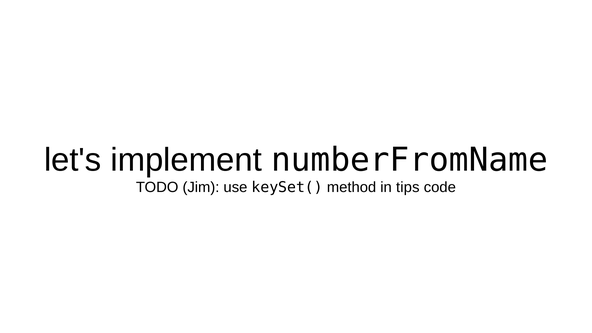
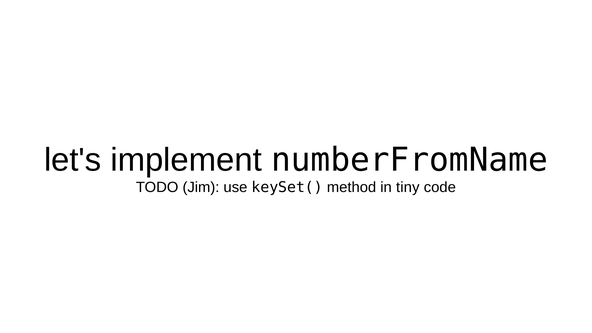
tips: tips -> tiny (408, 187)
